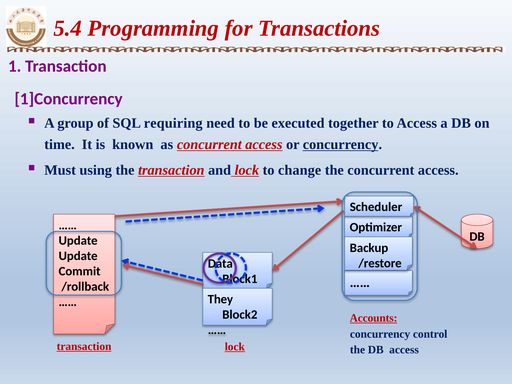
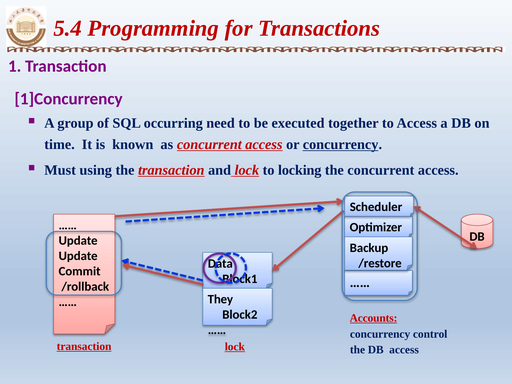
requiring: requiring -> occurring (173, 123)
change: change -> locking (300, 170)
